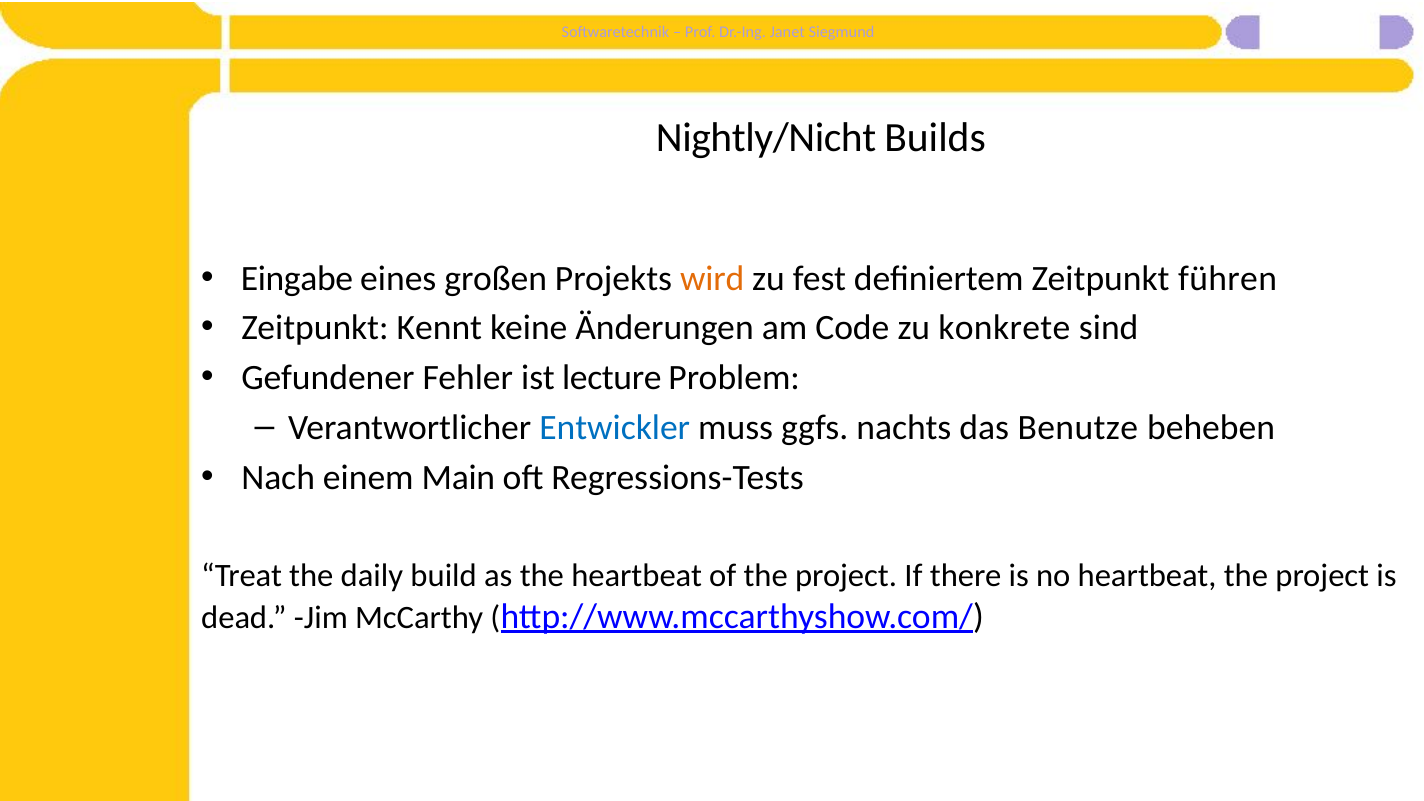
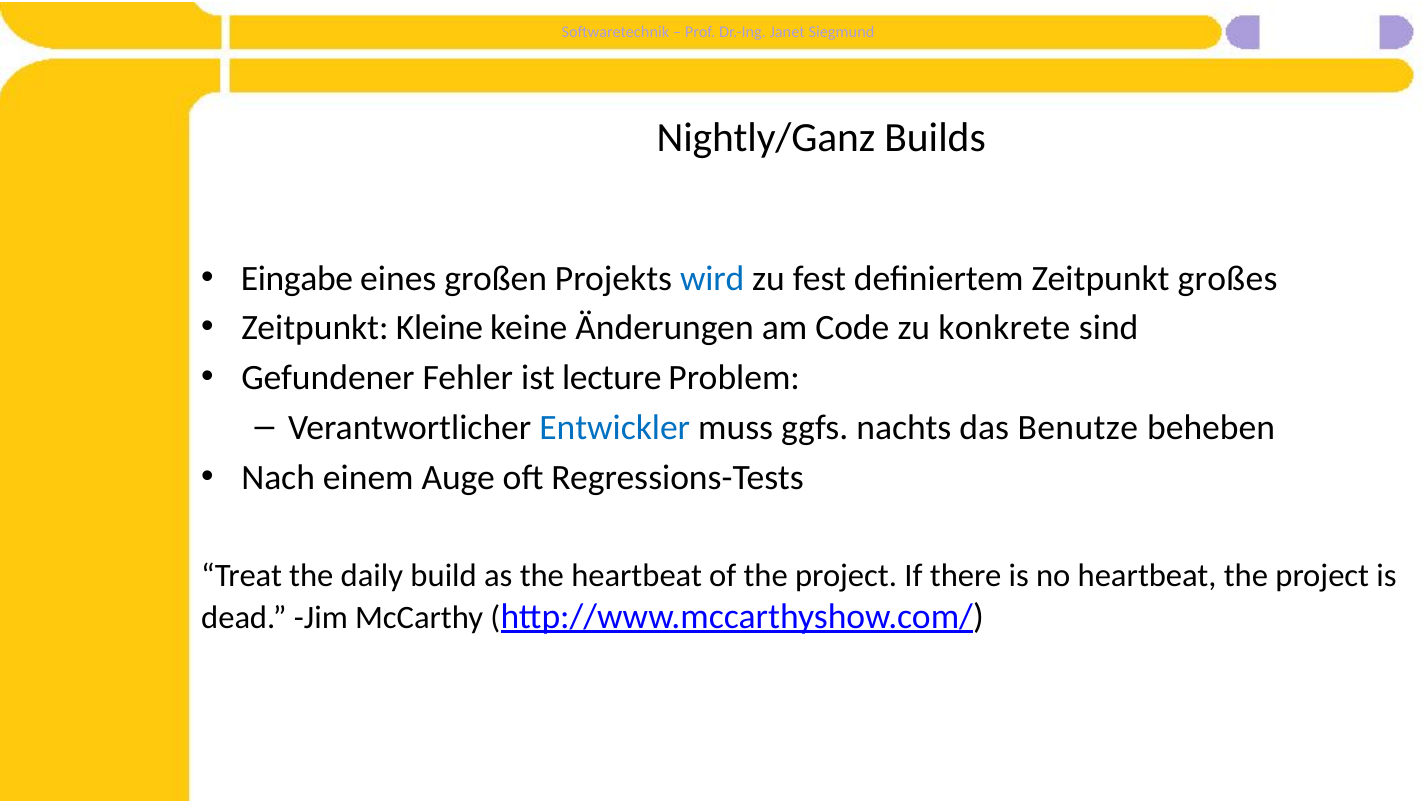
Nightly/Nicht: Nightly/Nicht -> Nightly/Ganz (766, 138)
wird colour: orange -> blue (712, 278)
führen: führen -> großes (1228, 278)
Kennt: Kennt -> Kleine (440, 328)
Main: Main -> Auge (458, 478)
